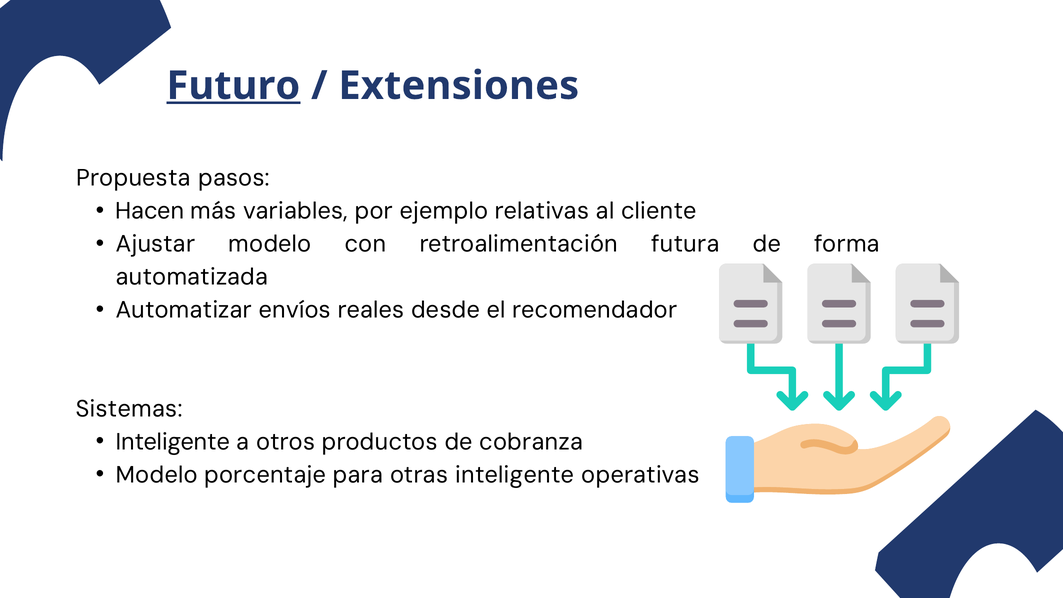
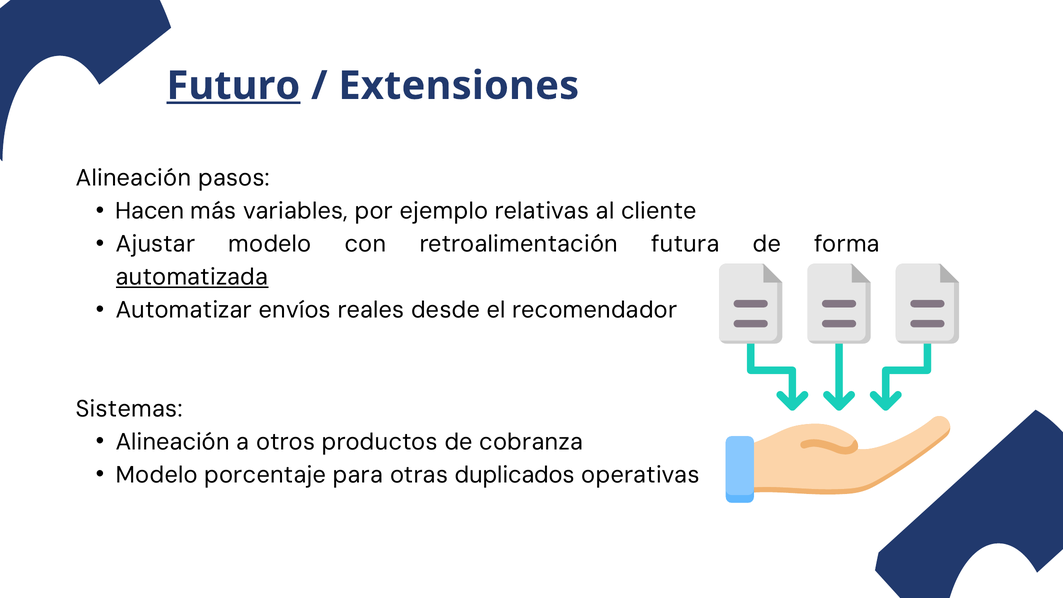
Propuesta: Propuesta -> Alineación (133, 178)
automatizada underline: none -> present (192, 277)
Inteligente: Inteligente -> Alineación (173, 442)
otras inteligente: inteligente -> duplicados (515, 475)
